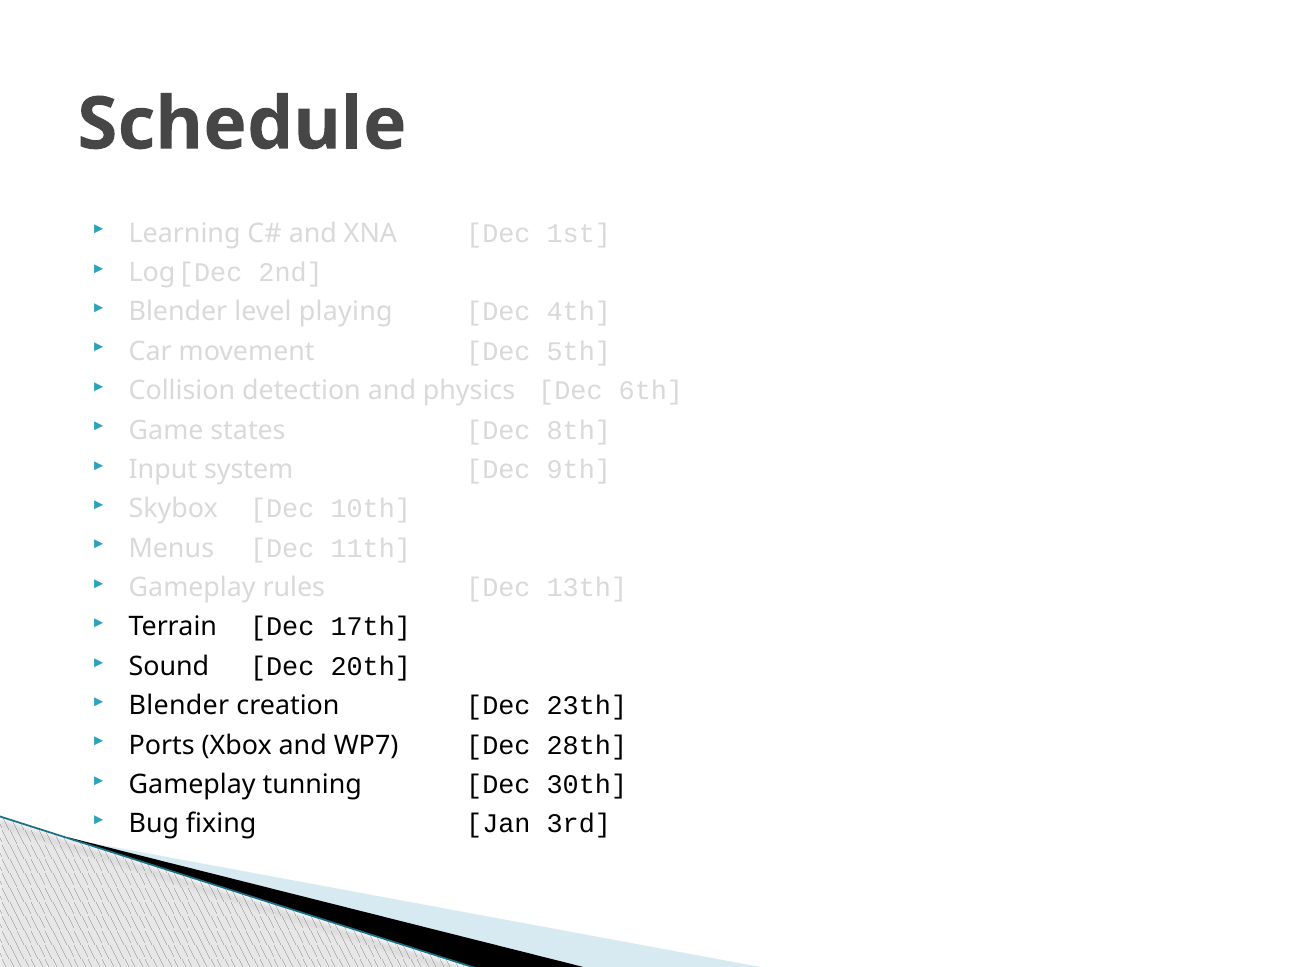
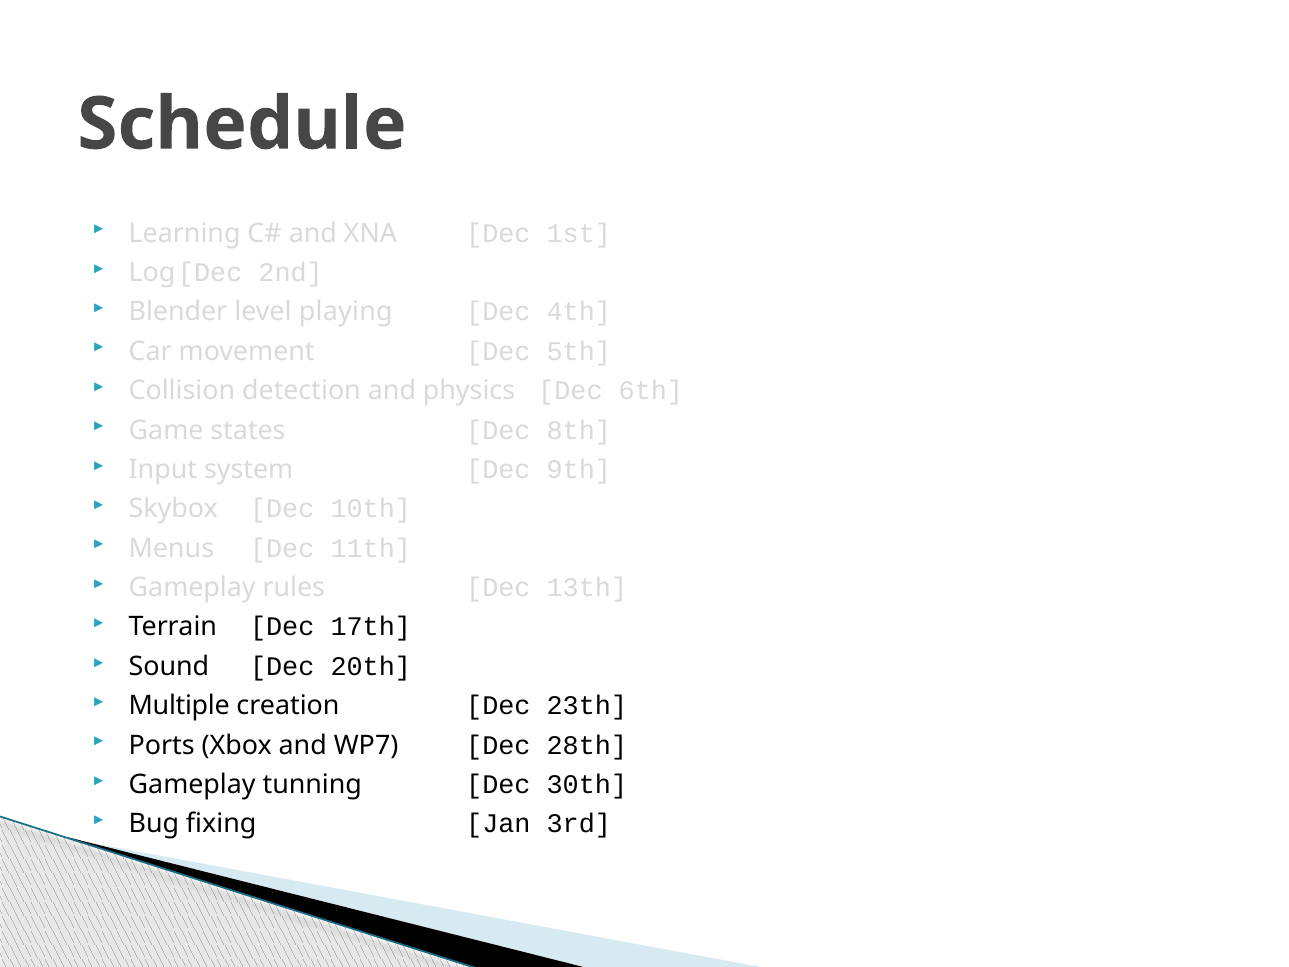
Blender: Blender -> Multiple (179, 706)
